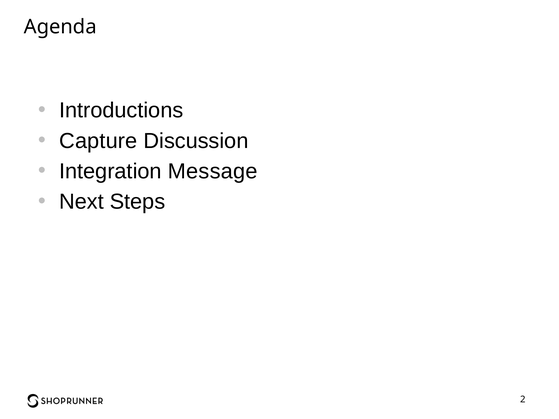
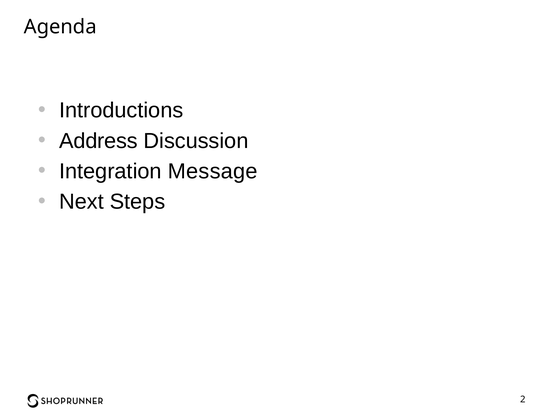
Capture: Capture -> Address (98, 141)
